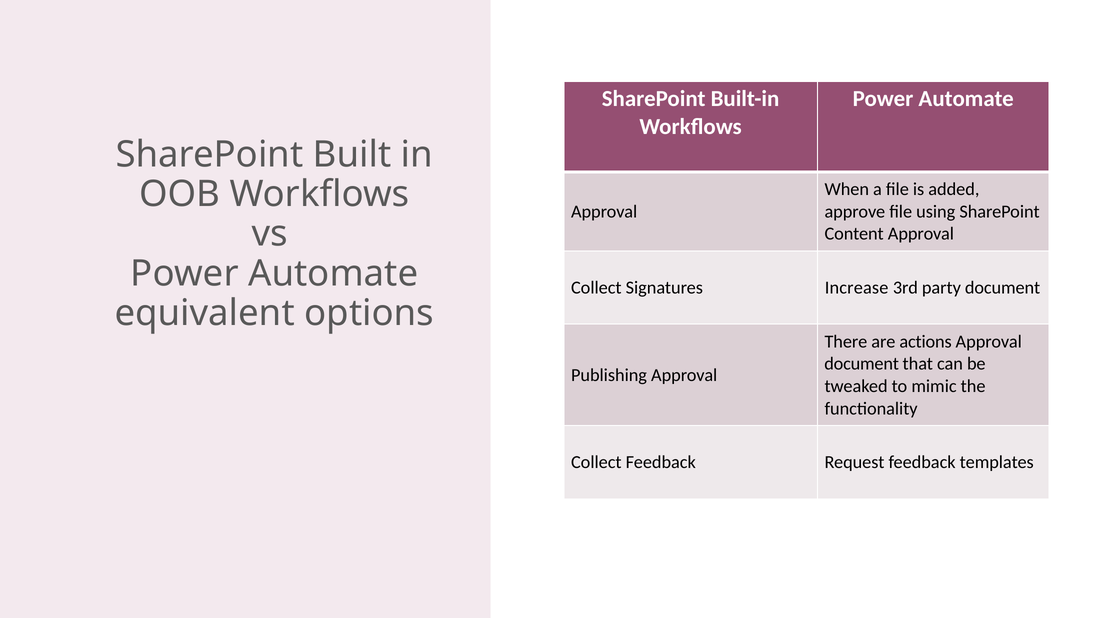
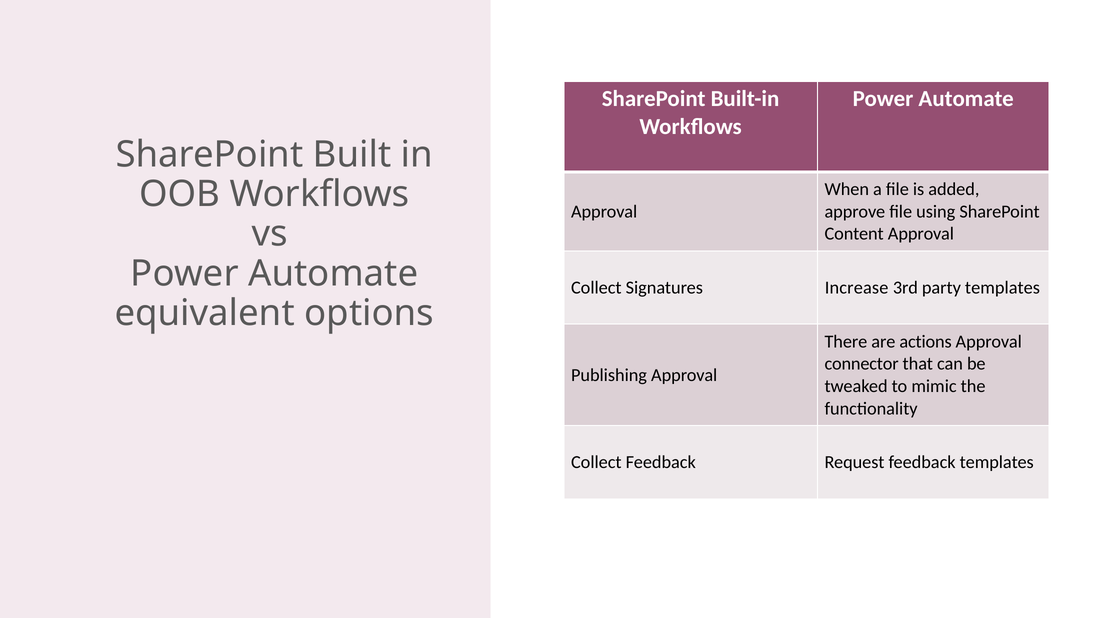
party document: document -> templates (1002, 288)
document: document -> connector (862, 364)
